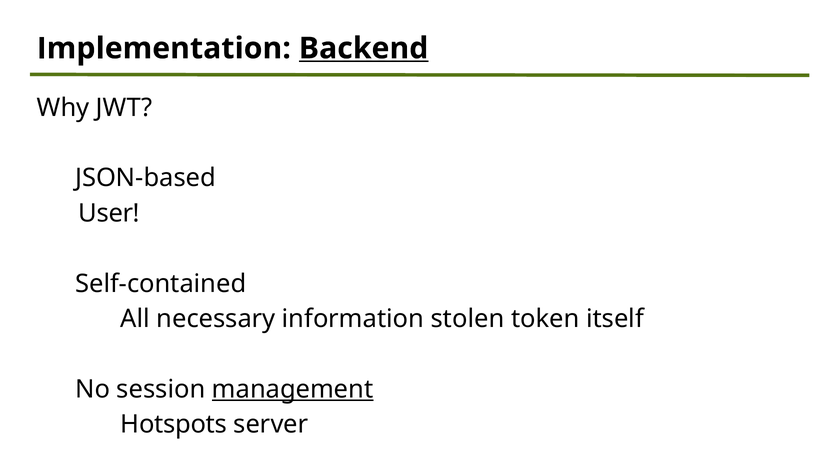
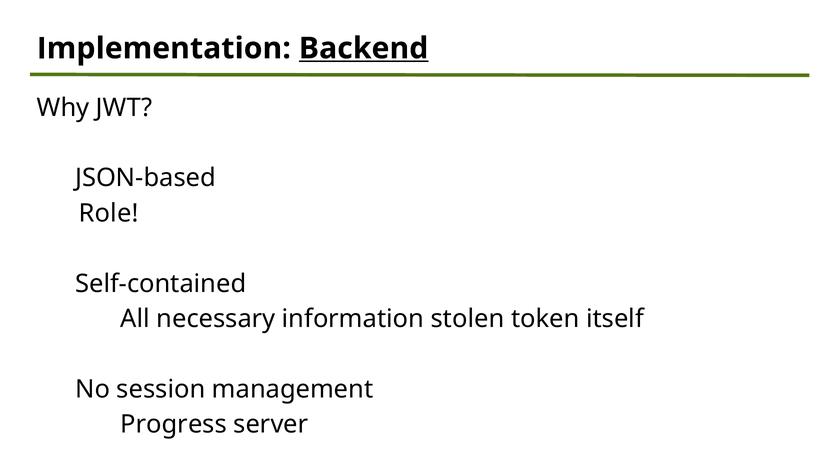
User: User -> Role (109, 213)
management underline: present -> none (293, 389)
Hotspots: Hotspots -> Progress (174, 425)
